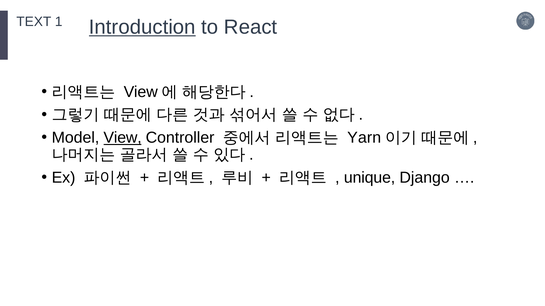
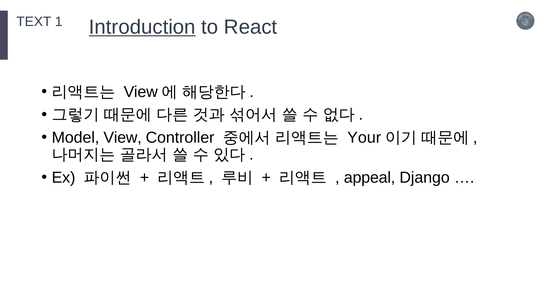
View underline: present -> none (123, 138)
Yarn: Yarn -> Your (364, 138)
unique: unique -> appeal (370, 178)
